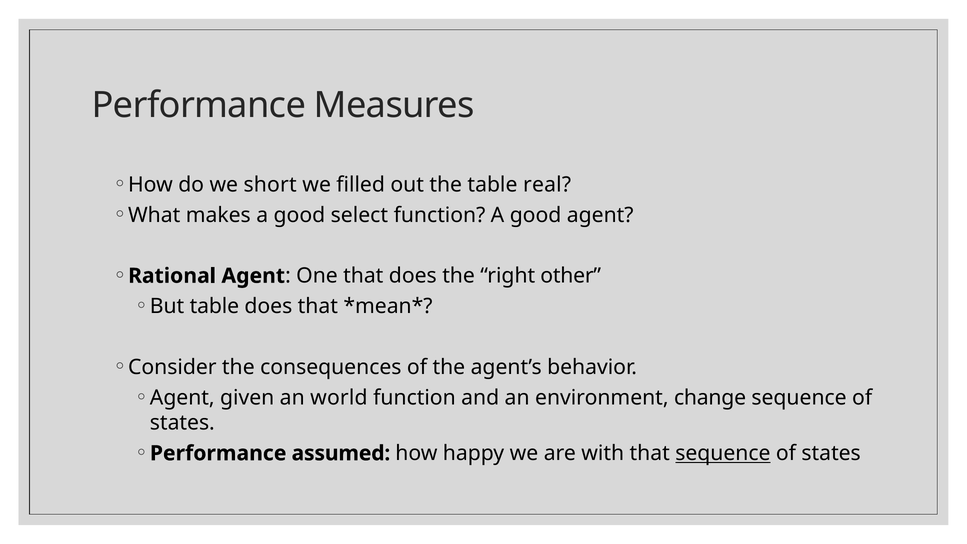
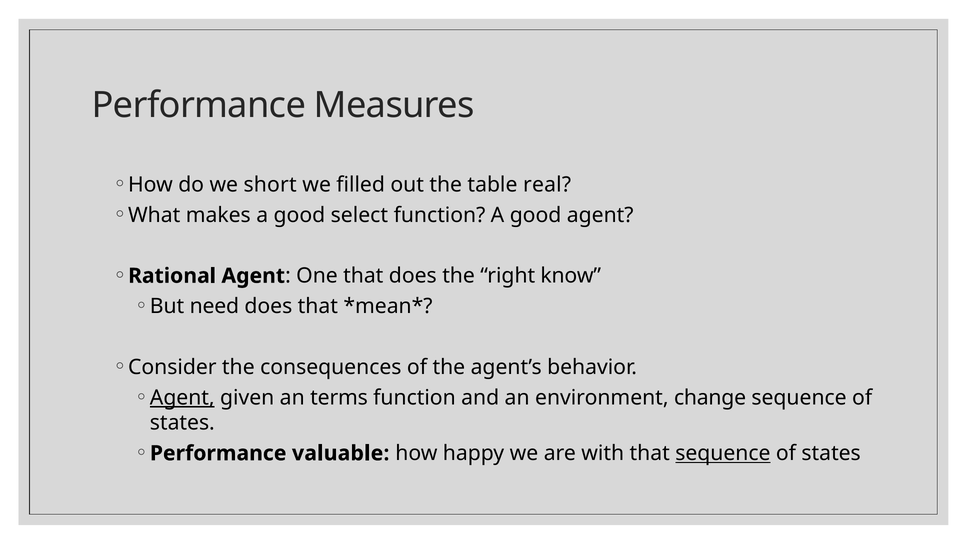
other: other -> know (571, 276)
But table: table -> need (214, 306)
Agent underline: none -> present (182, 397)
world: world -> terms (339, 397)
assumed: assumed -> valuable (341, 453)
